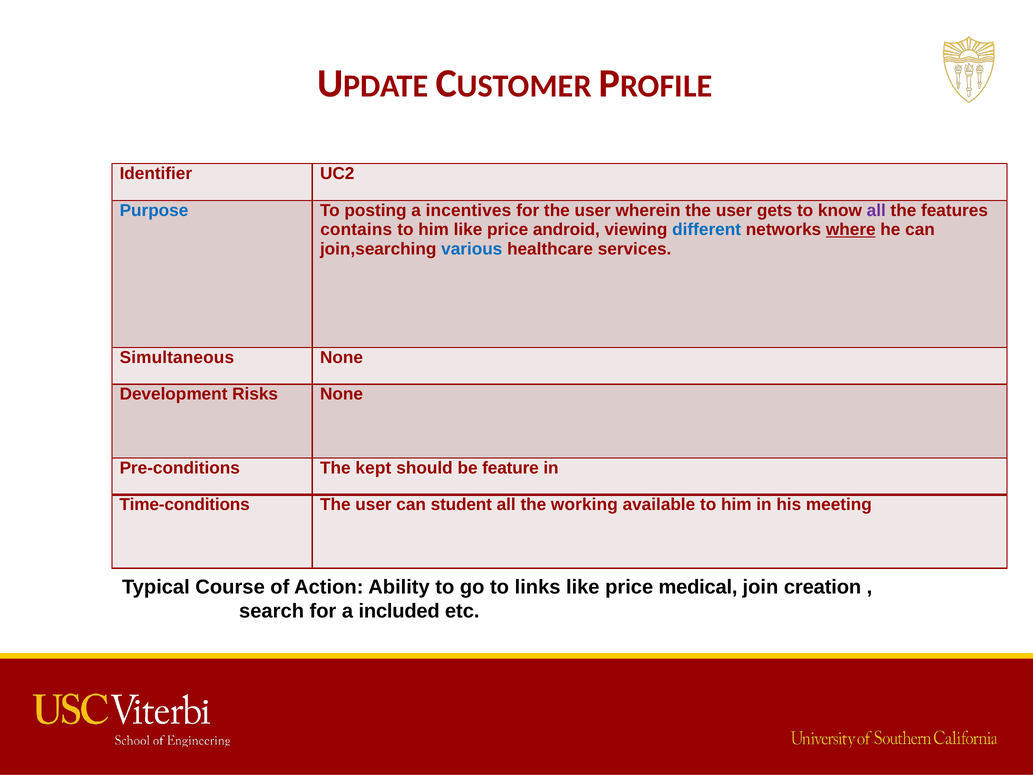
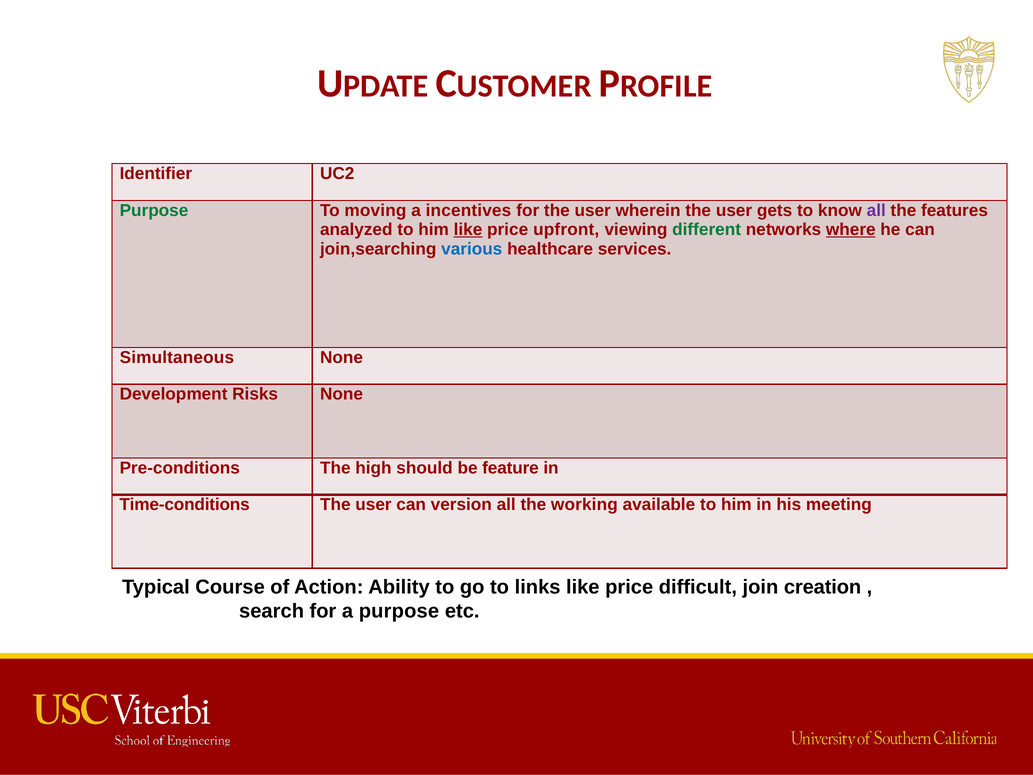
Purpose colour: blue -> green (154, 210)
posting: posting -> moving (375, 210)
contains: contains -> analyzed (356, 230)
like underline: none -> present (468, 230)
android: android -> upfront (566, 230)
different colour: blue -> green (707, 230)
kept: kept -> high (373, 468)
student: student -> version (461, 504)
medical: medical -> difficult (698, 587)
a included: included -> purpose (399, 611)
